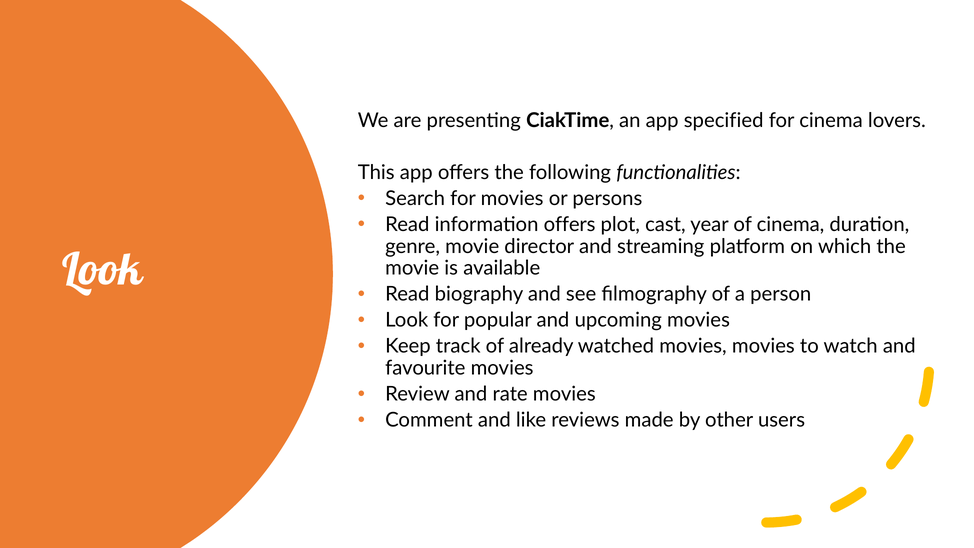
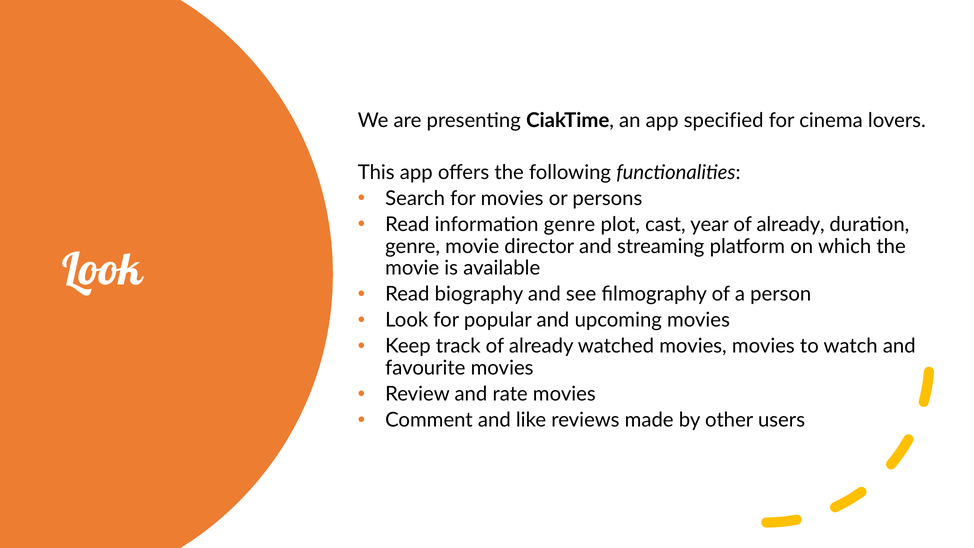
information offers: offers -> genre (569, 224)
year of cinema: cinema -> already (791, 224)
